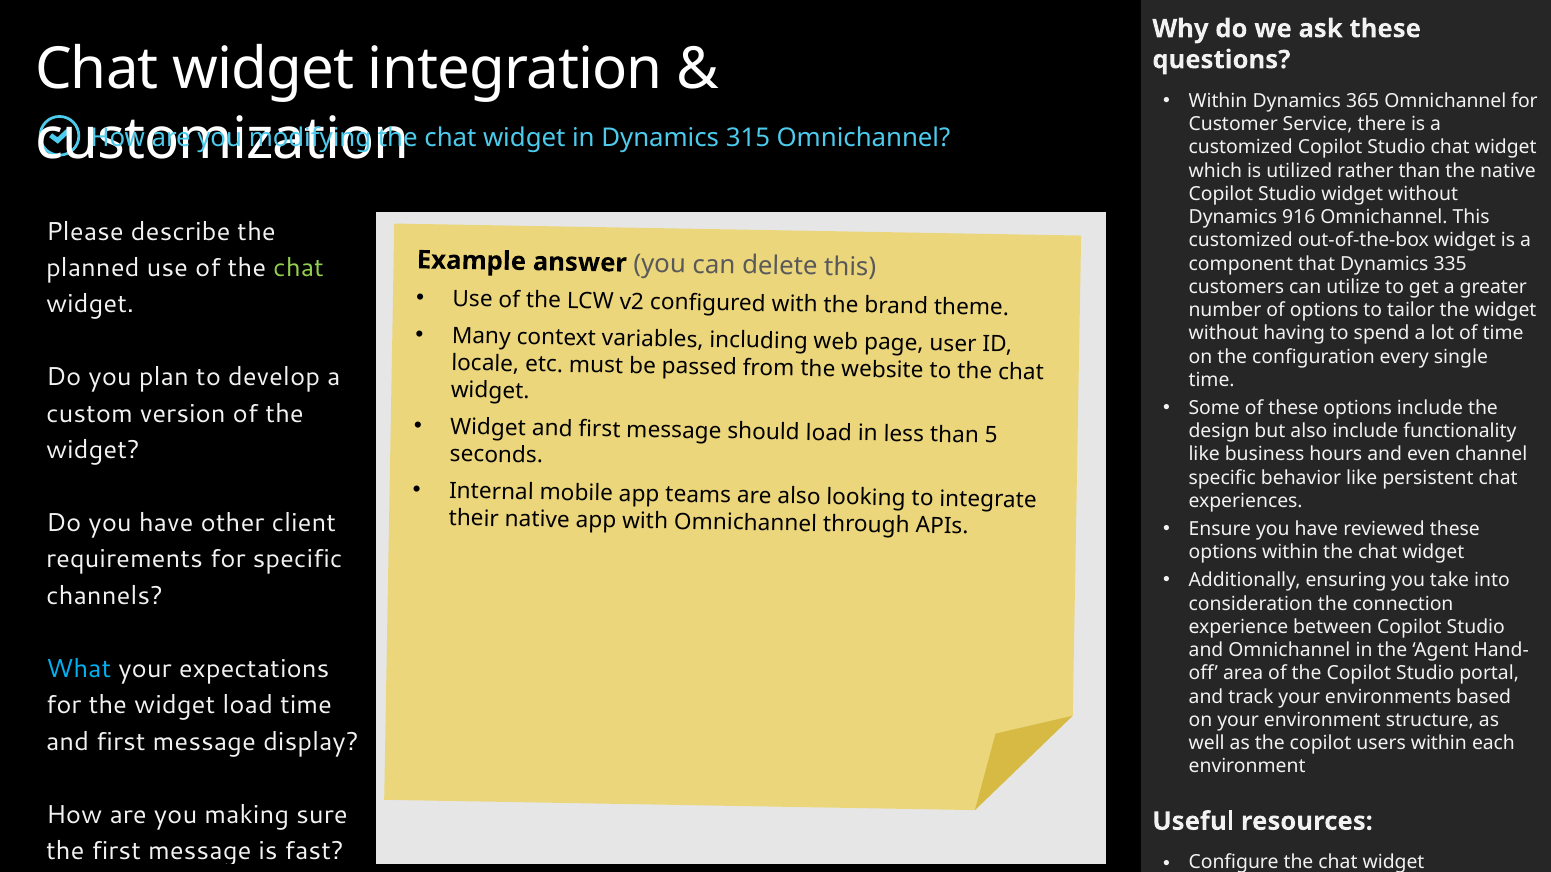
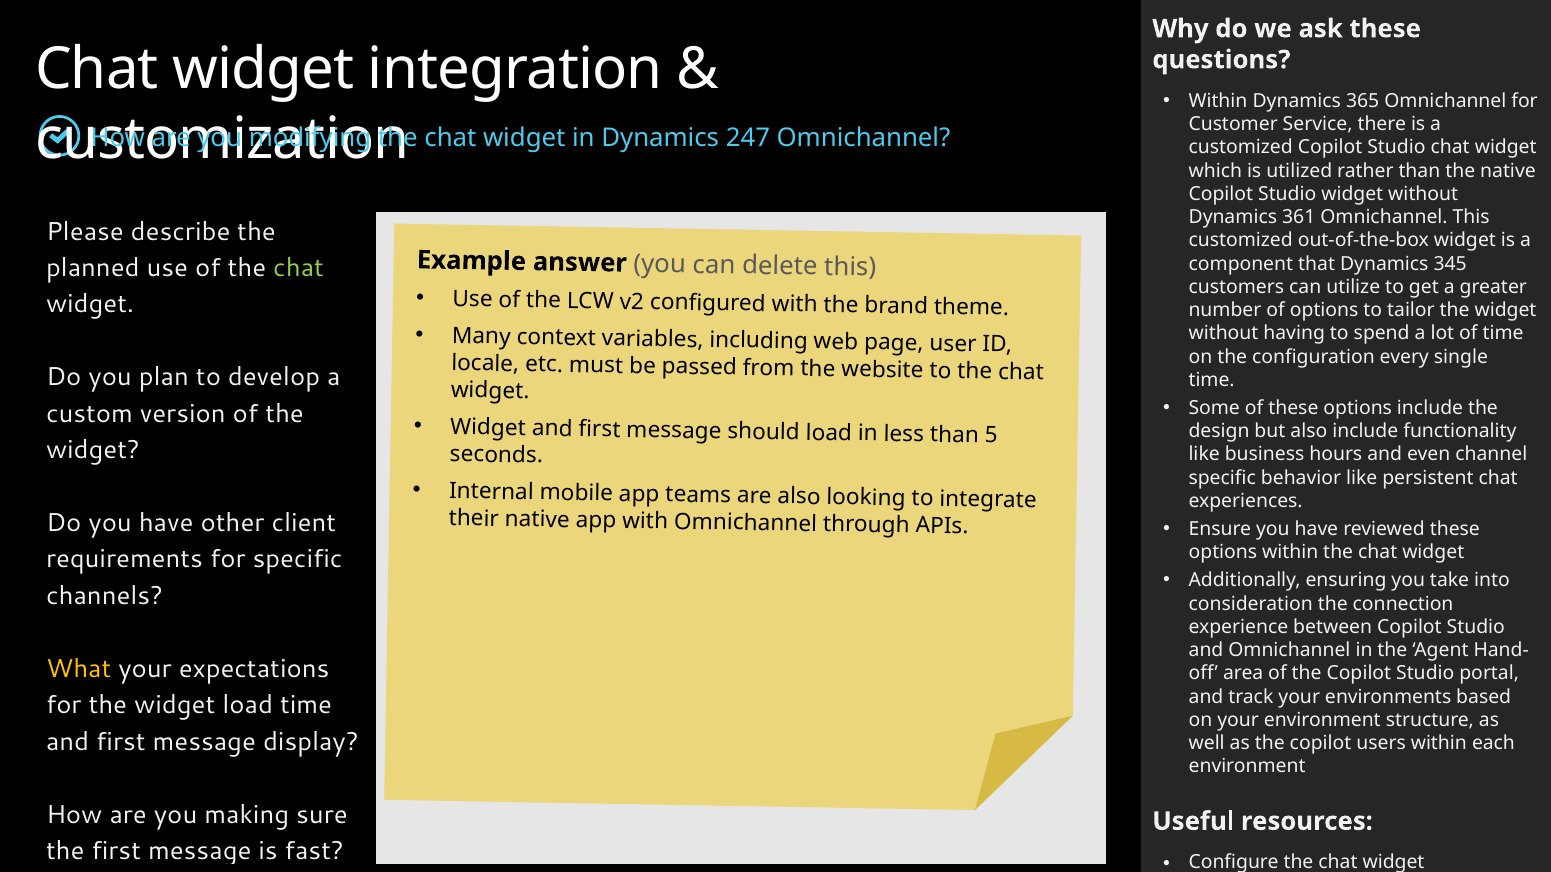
315: 315 -> 247 (748, 138)
916: 916 -> 361 (1299, 217)
335: 335 -> 345 (1450, 264)
What colour: light blue -> yellow (79, 669)
